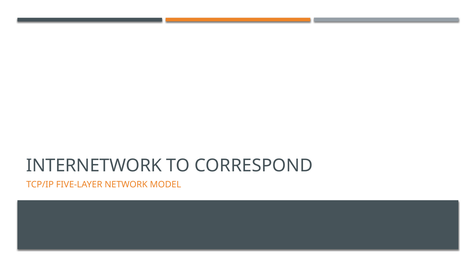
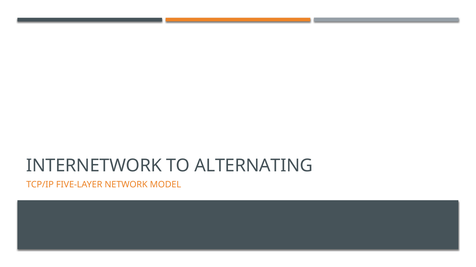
CORRESPOND: CORRESPOND -> ALTERNATING (254, 166)
